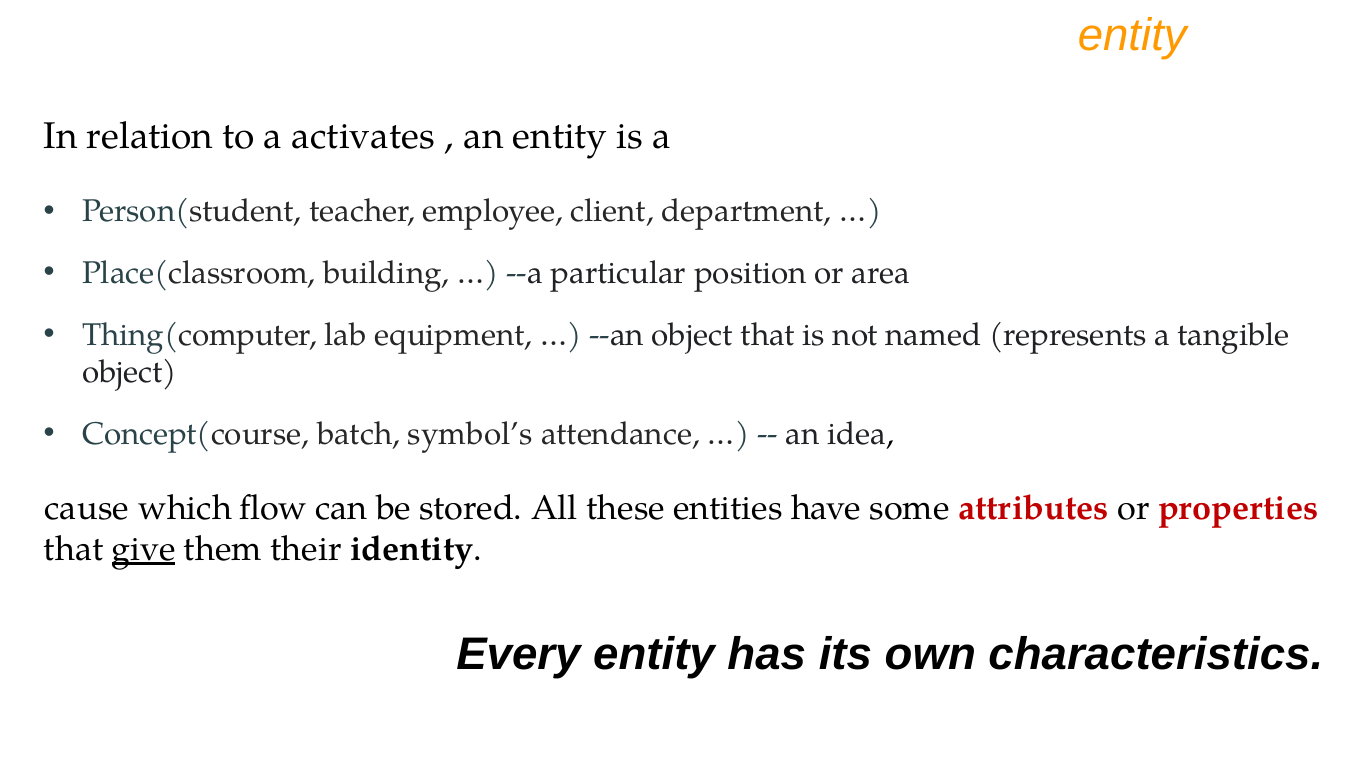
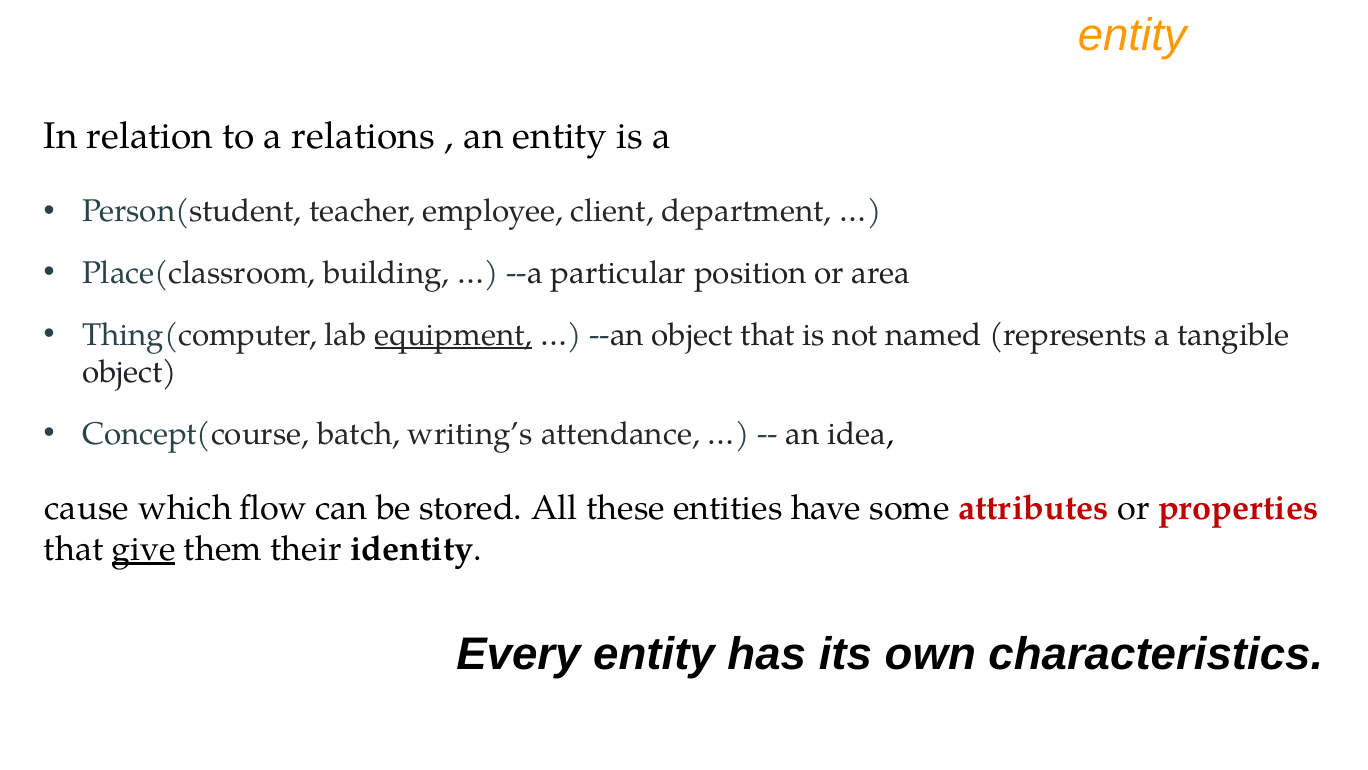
activates: activates -> relations (363, 136)
equipment underline: none -> present (453, 334)
symbol’s: symbol’s -> writing’s (470, 434)
